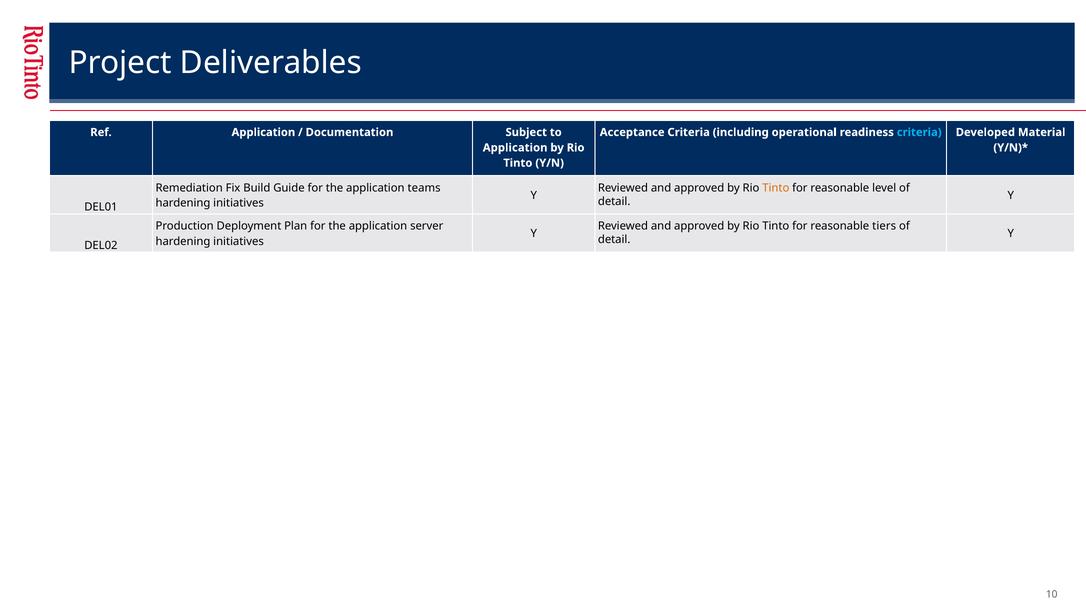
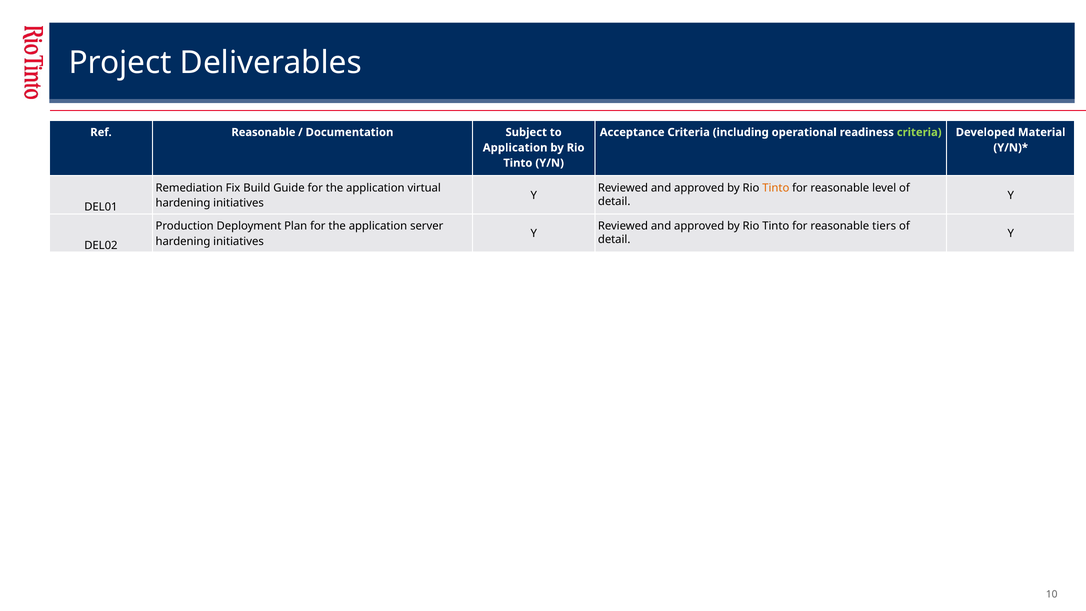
Ref Application: Application -> Reasonable (263, 132)
criteria colour: light blue -> light green (919, 132)
teams: teams -> virtual (424, 188)
